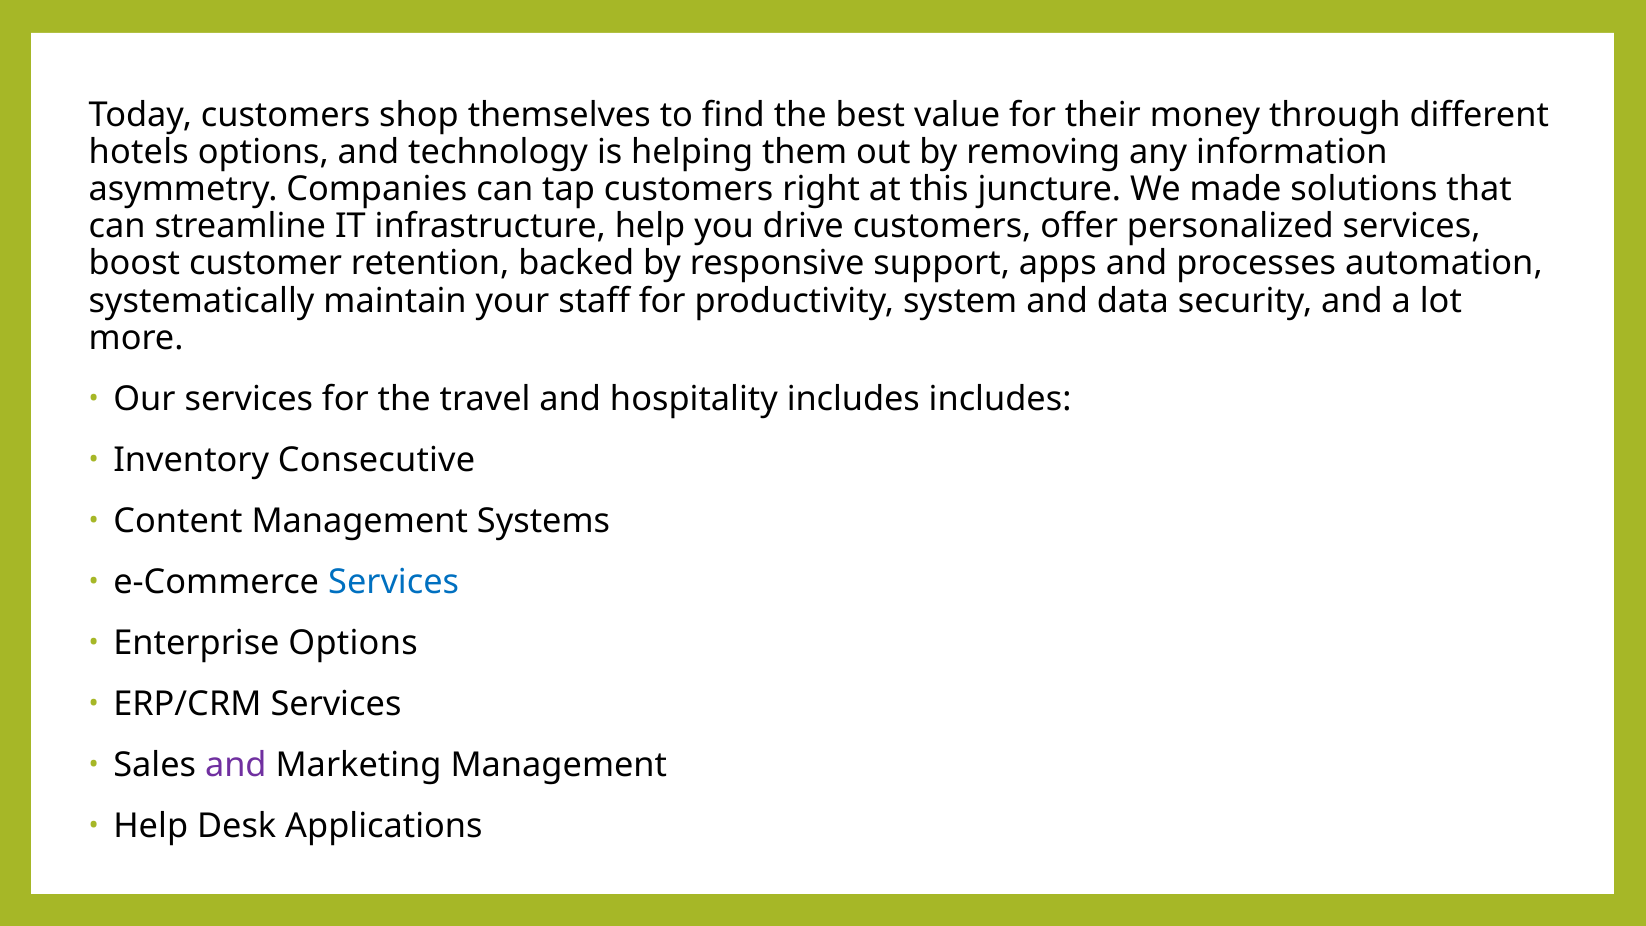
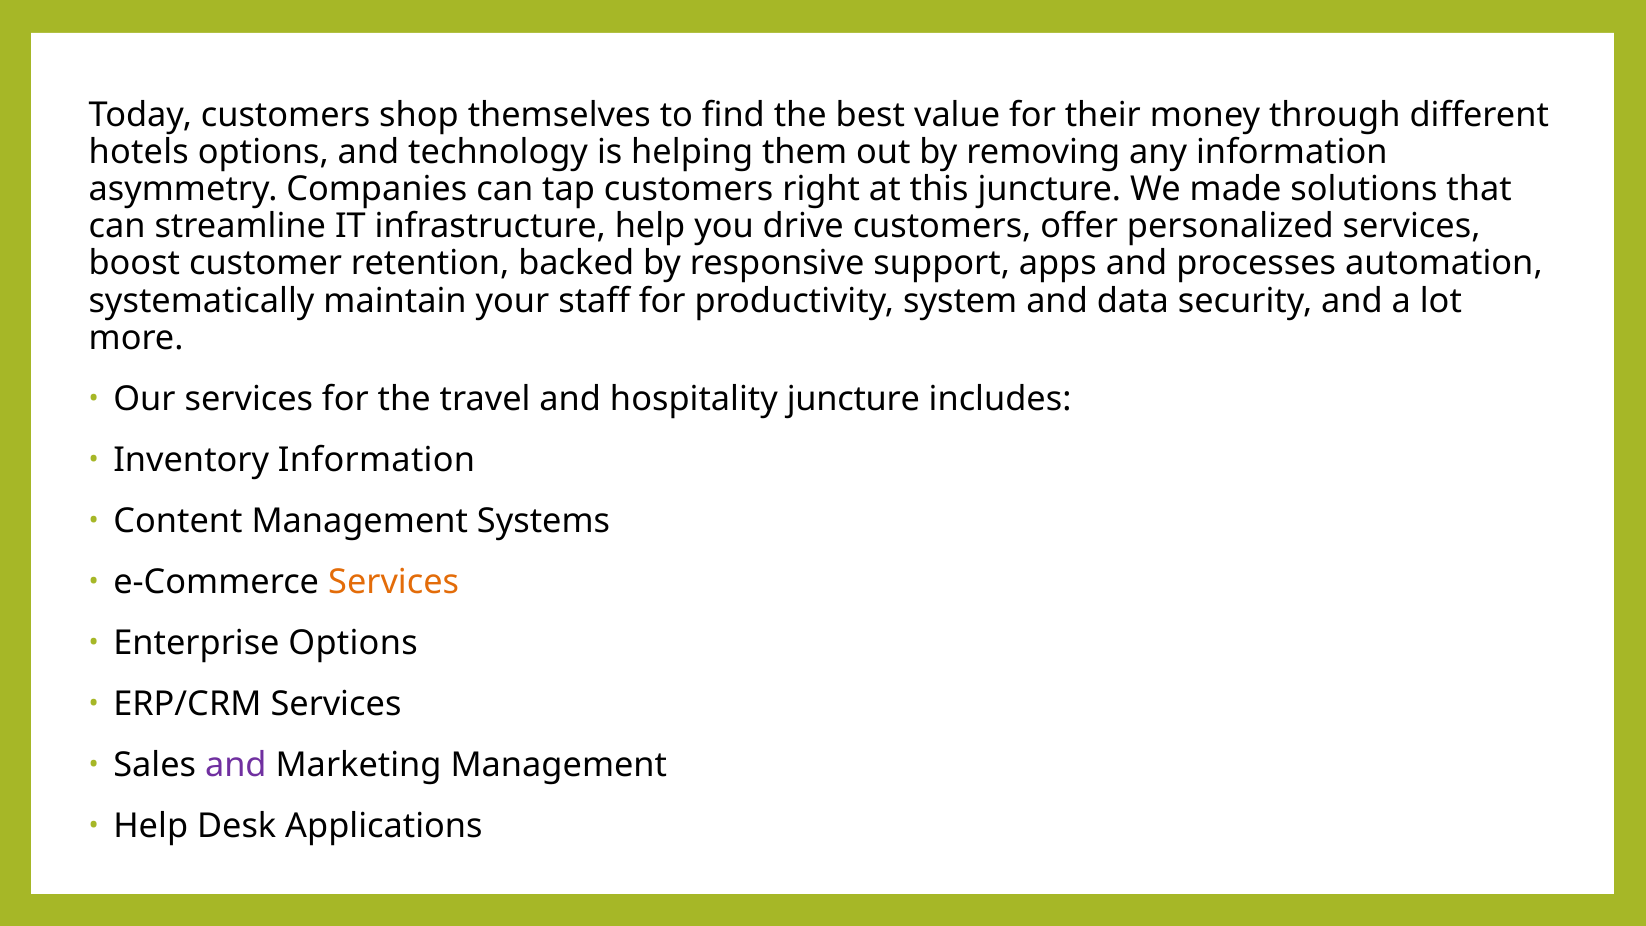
hospitality includes: includes -> juncture (853, 399)
Inventory Consecutive: Consecutive -> Information (377, 460)
Services colour: blue -> orange (394, 582)
